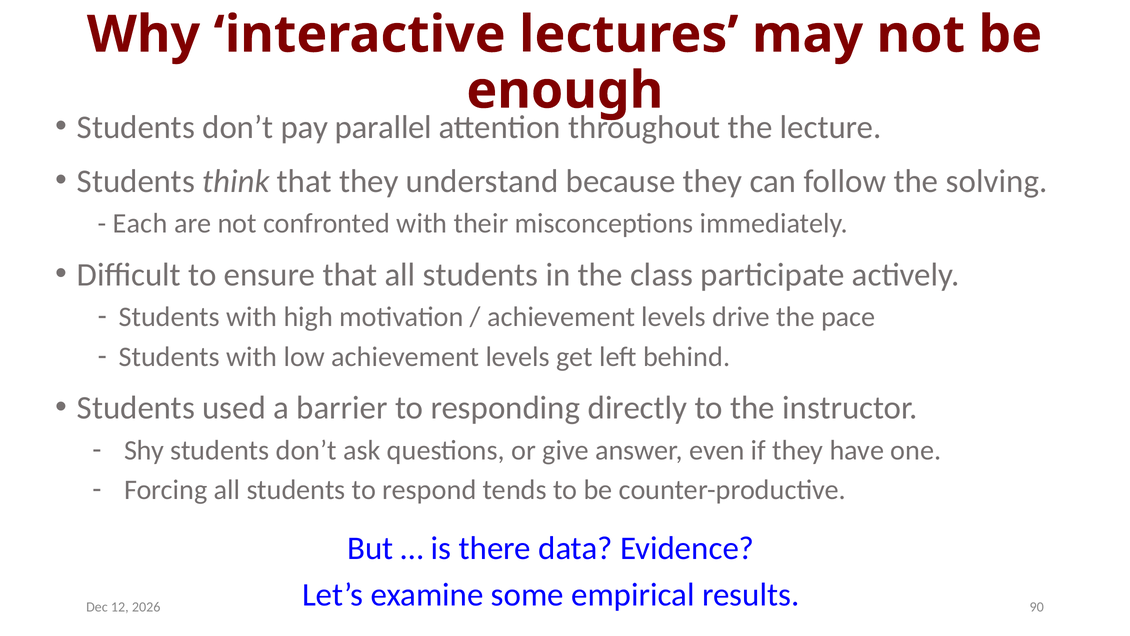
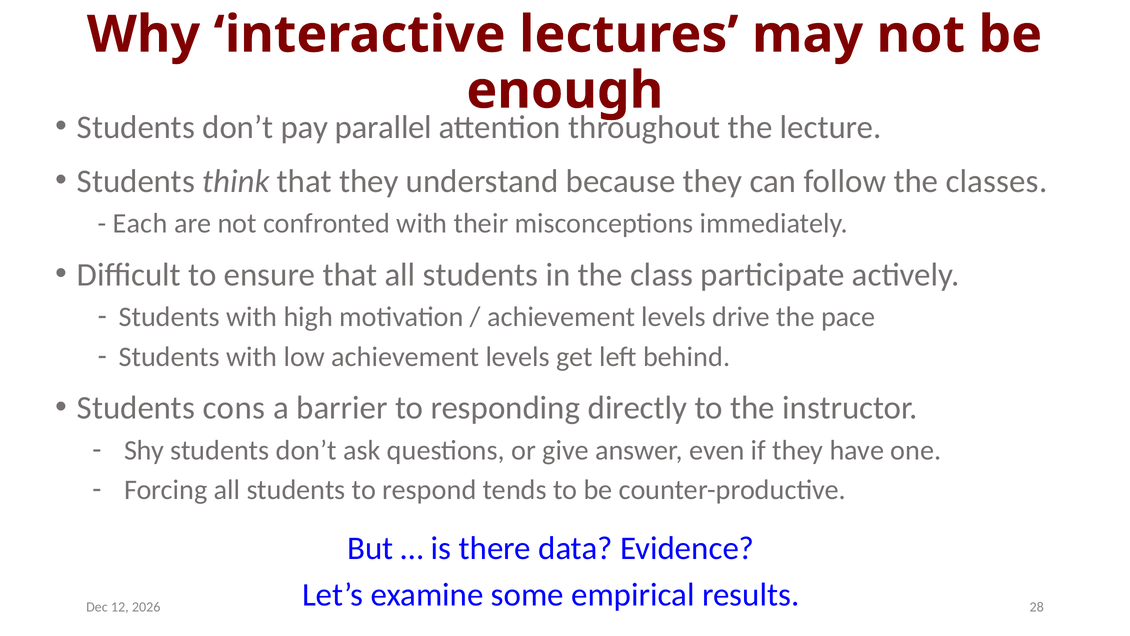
solving: solving -> classes (996, 181)
used: used -> cons (234, 408)
90: 90 -> 28 (1037, 607)
